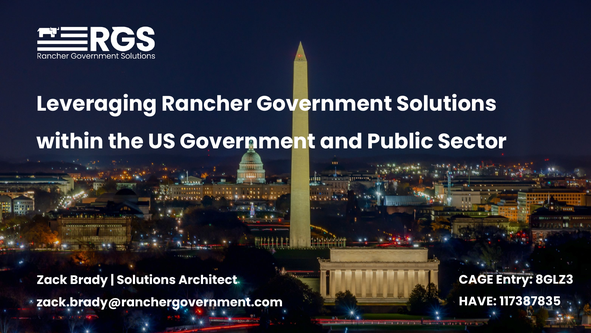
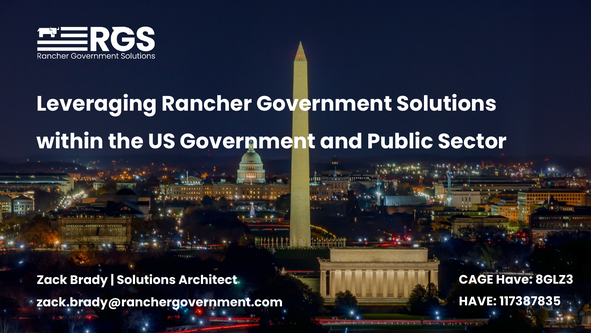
CAGE Entry: Entry -> Have (514, 279)
